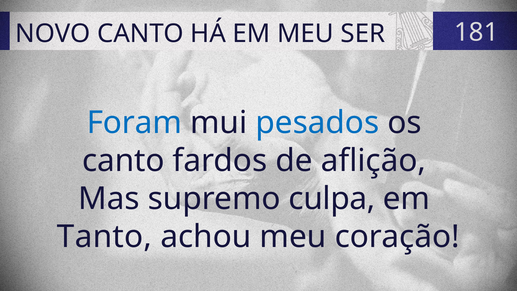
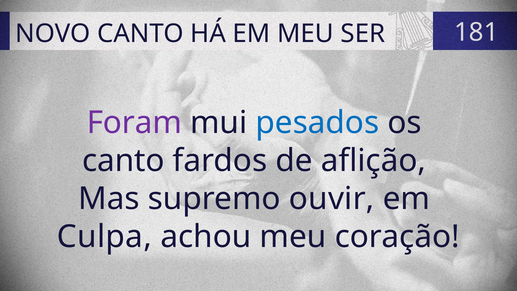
Foram colour: blue -> purple (134, 123)
culpa: culpa -> ouvir (332, 199)
Tanto: Tanto -> Culpa (104, 236)
